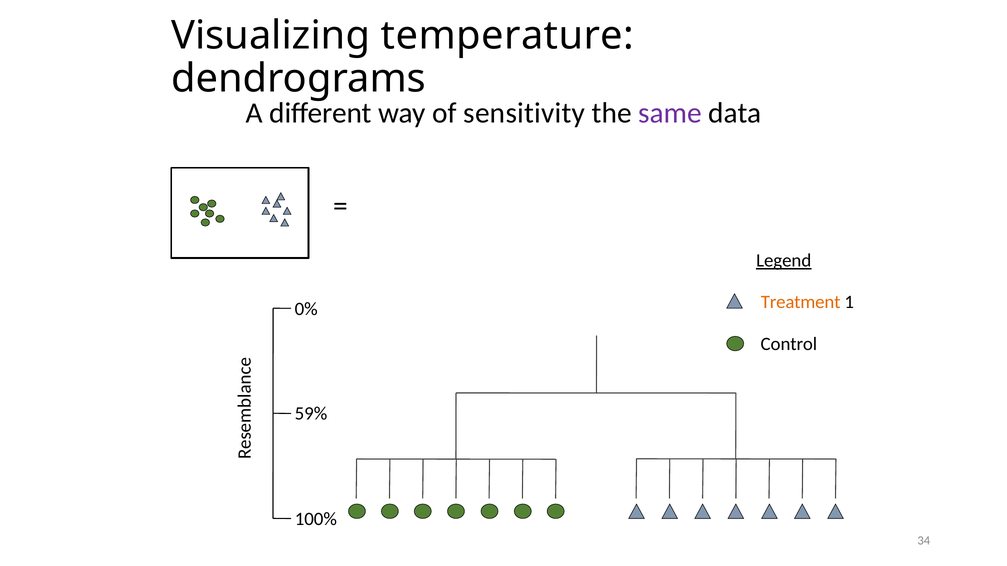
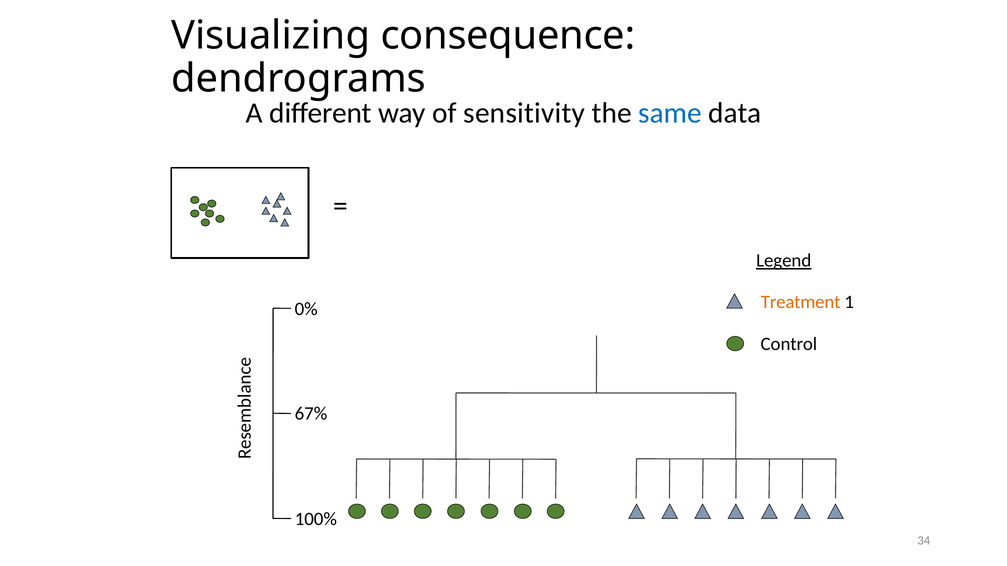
temperature: temperature -> consequence (508, 36)
same colour: purple -> blue (670, 113)
59%: 59% -> 67% (311, 414)
